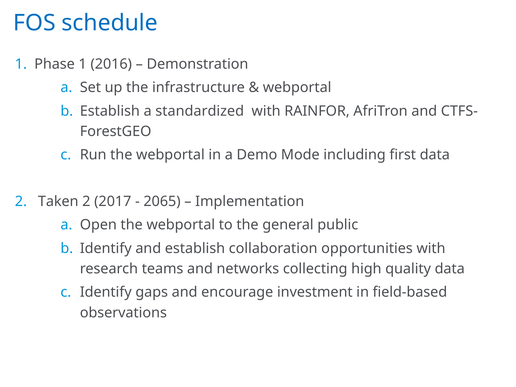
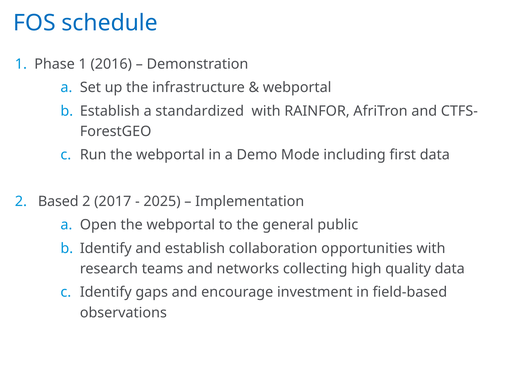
Taken: Taken -> Based (58, 202)
2065: 2065 -> 2025 (162, 202)
